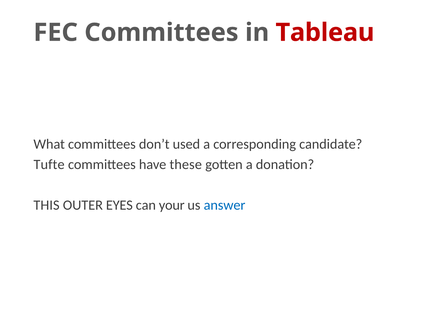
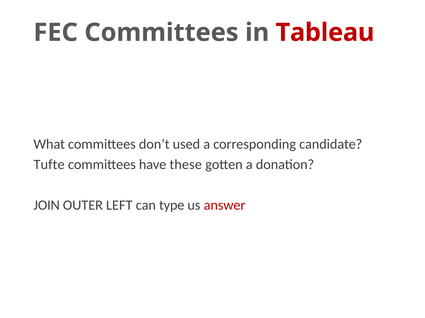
THIS: THIS -> JOIN (47, 206)
EYES: EYES -> LEFT (119, 206)
your: your -> type (172, 206)
answer colour: blue -> red (225, 206)
